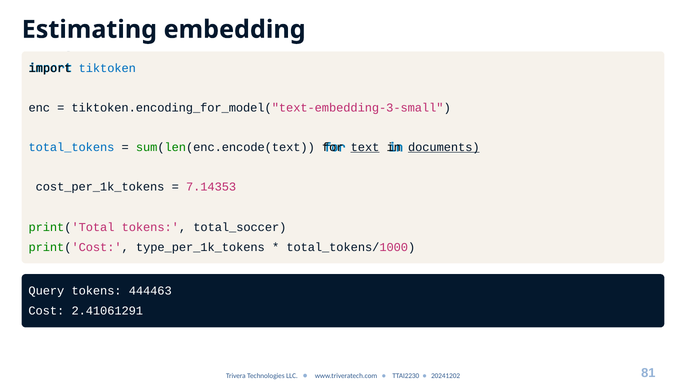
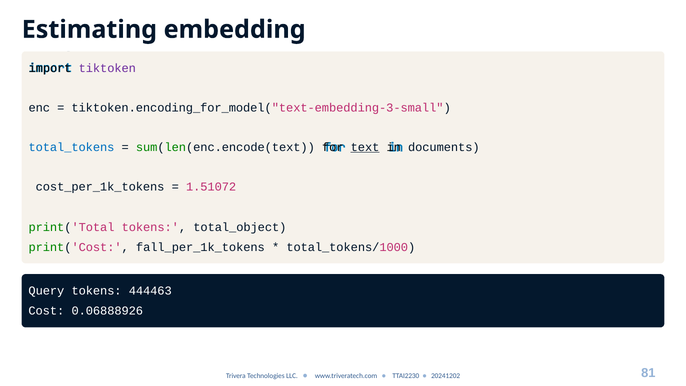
tiktoken colour: blue -> purple (107, 68)
documents underline: present -> none (444, 147)
7.14353: 7.14353 -> 1.51072 (211, 187)
total_soccer: total_soccer -> total_object (240, 228)
type_per_1k_tokens: type_per_1k_tokens -> fall_per_1k_tokens (200, 247)
2.41061291: 2.41061291 -> 0.06888926 (107, 311)
